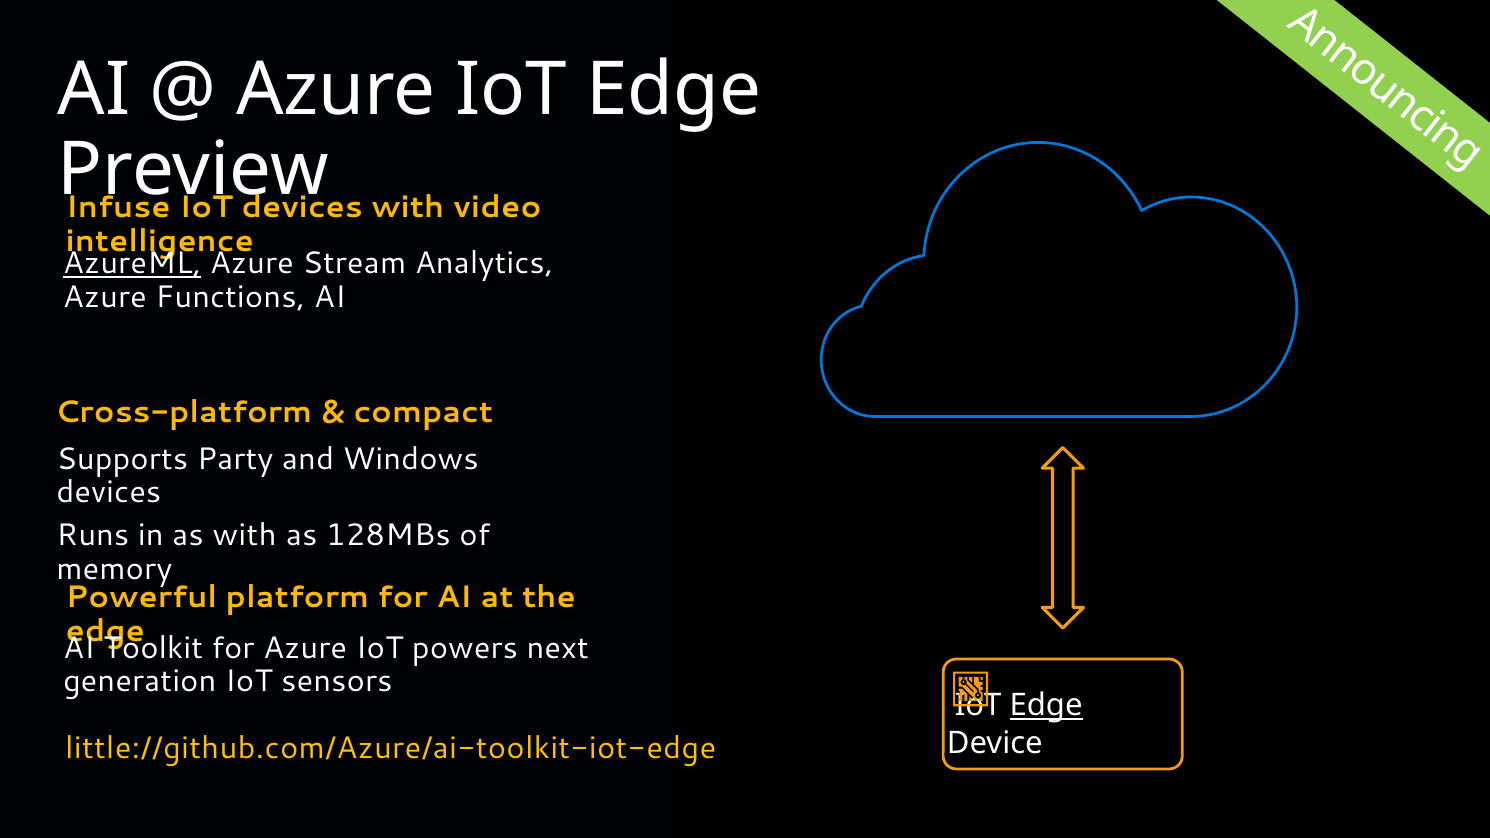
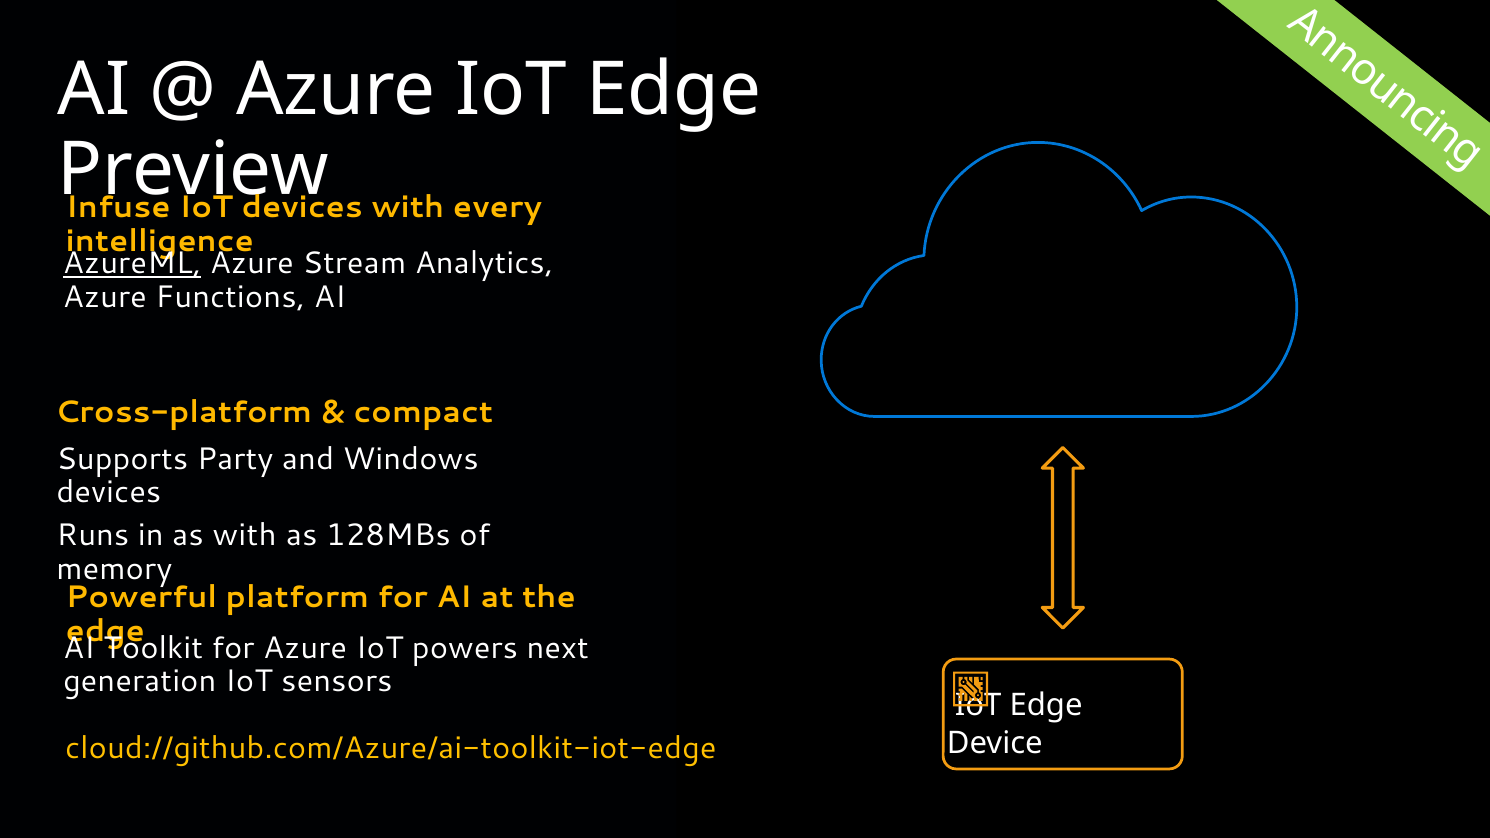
video: video -> every (497, 208)
Edge underline: present -> none (1046, 706)
little://github.com/Azure/ai-toolkit-iot-edge: little://github.com/Azure/ai-toolkit-iot-edge -> cloud://github.com/Azure/ai-toolkit-iot-edge (391, 748)
